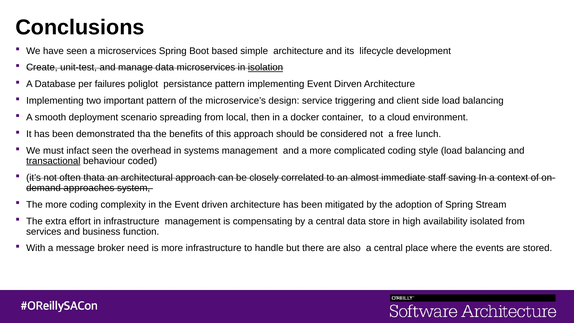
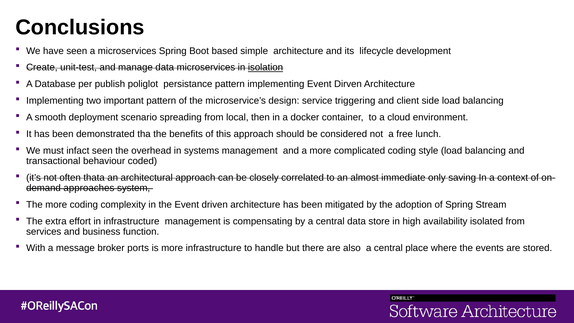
failures: failures -> publish (110, 84)
transactional underline: present -> none (53, 161)
staff: staff -> only (437, 178)
need: need -> ports (138, 248)
